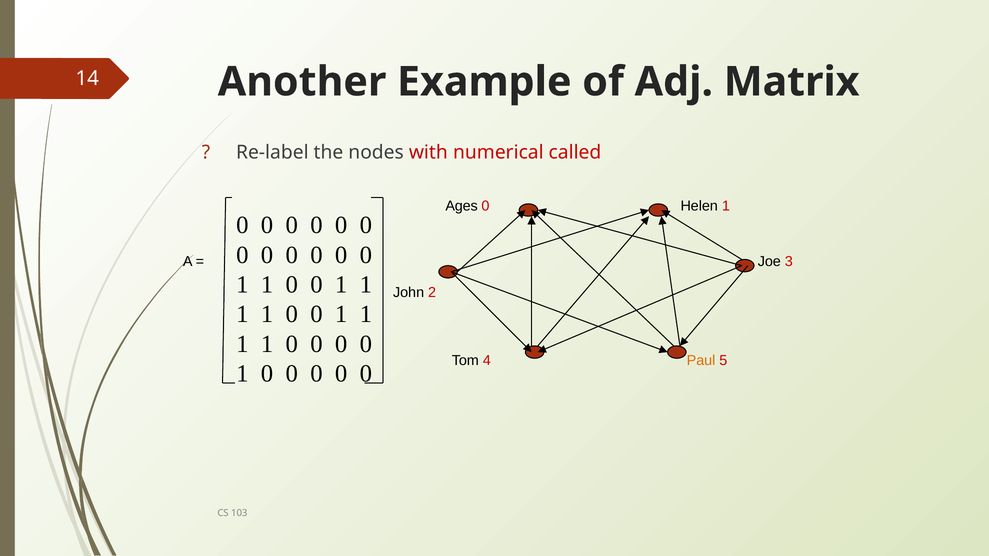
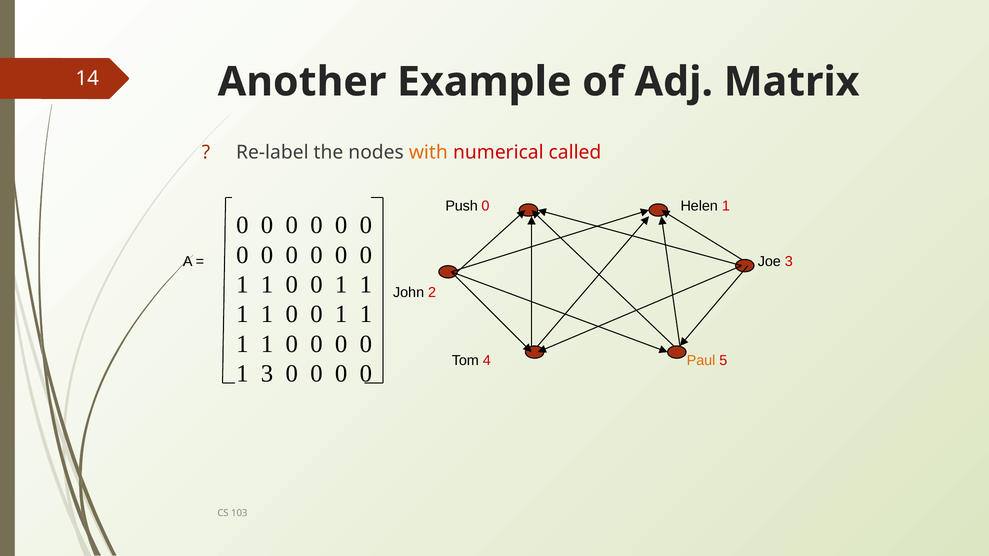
with colour: red -> orange (428, 153)
Ages: Ages -> Push (462, 206)
0: 0 -> 3 (267, 374)
